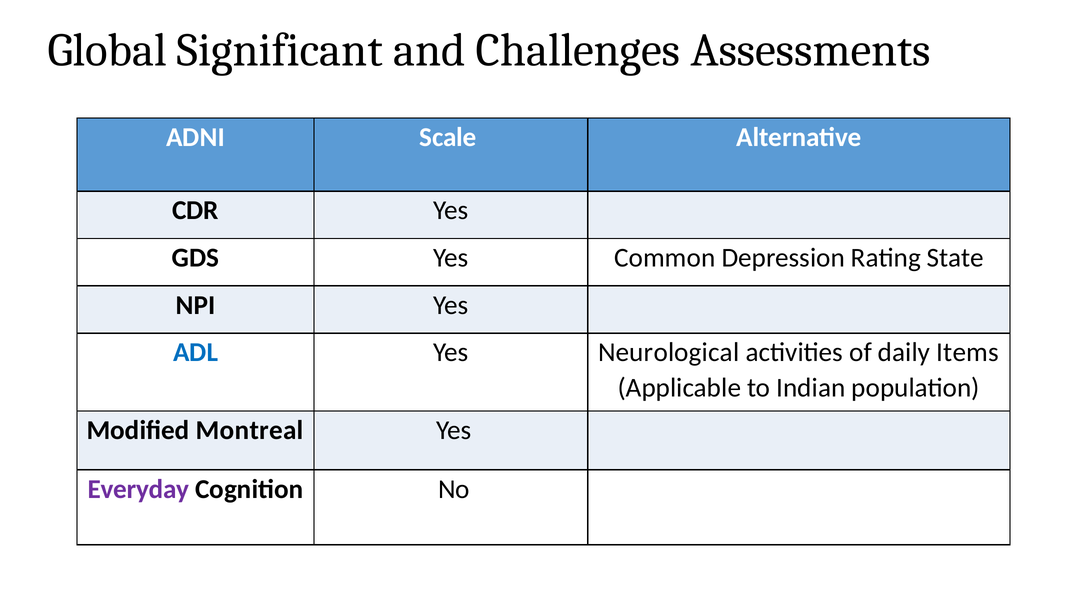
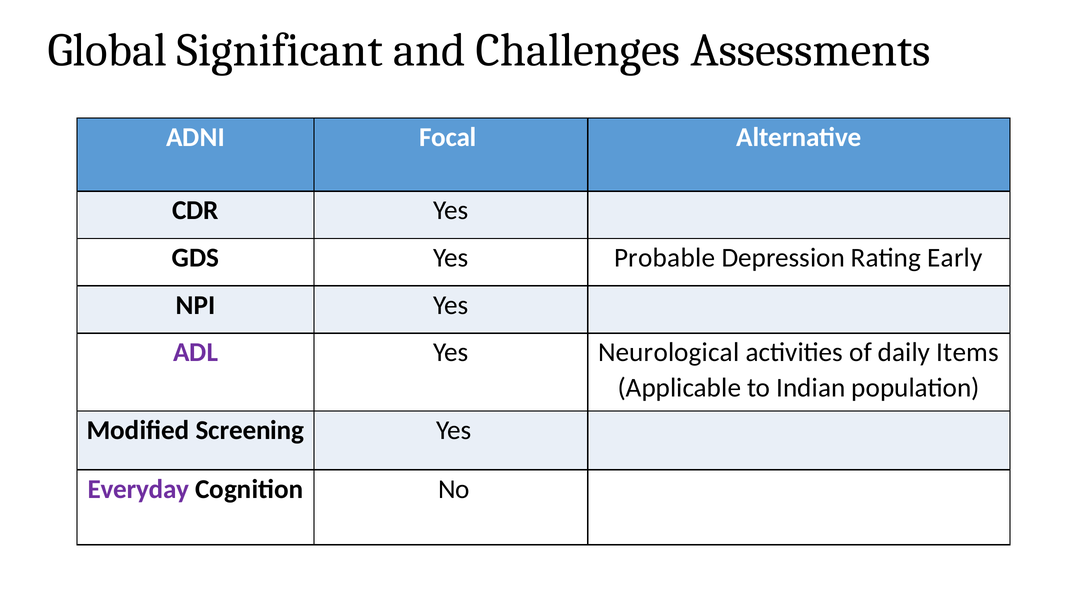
Scale: Scale -> Focal (448, 137)
Common: Common -> Probable (665, 258)
State: State -> Early (955, 258)
ADL colour: blue -> purple (196, 352)
Montreal: Montreal -> Screening (250, 430)
